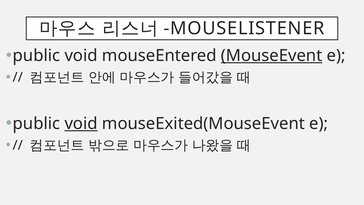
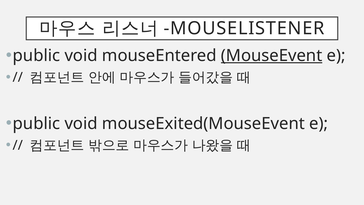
void underline: present -> none (81, 123)
